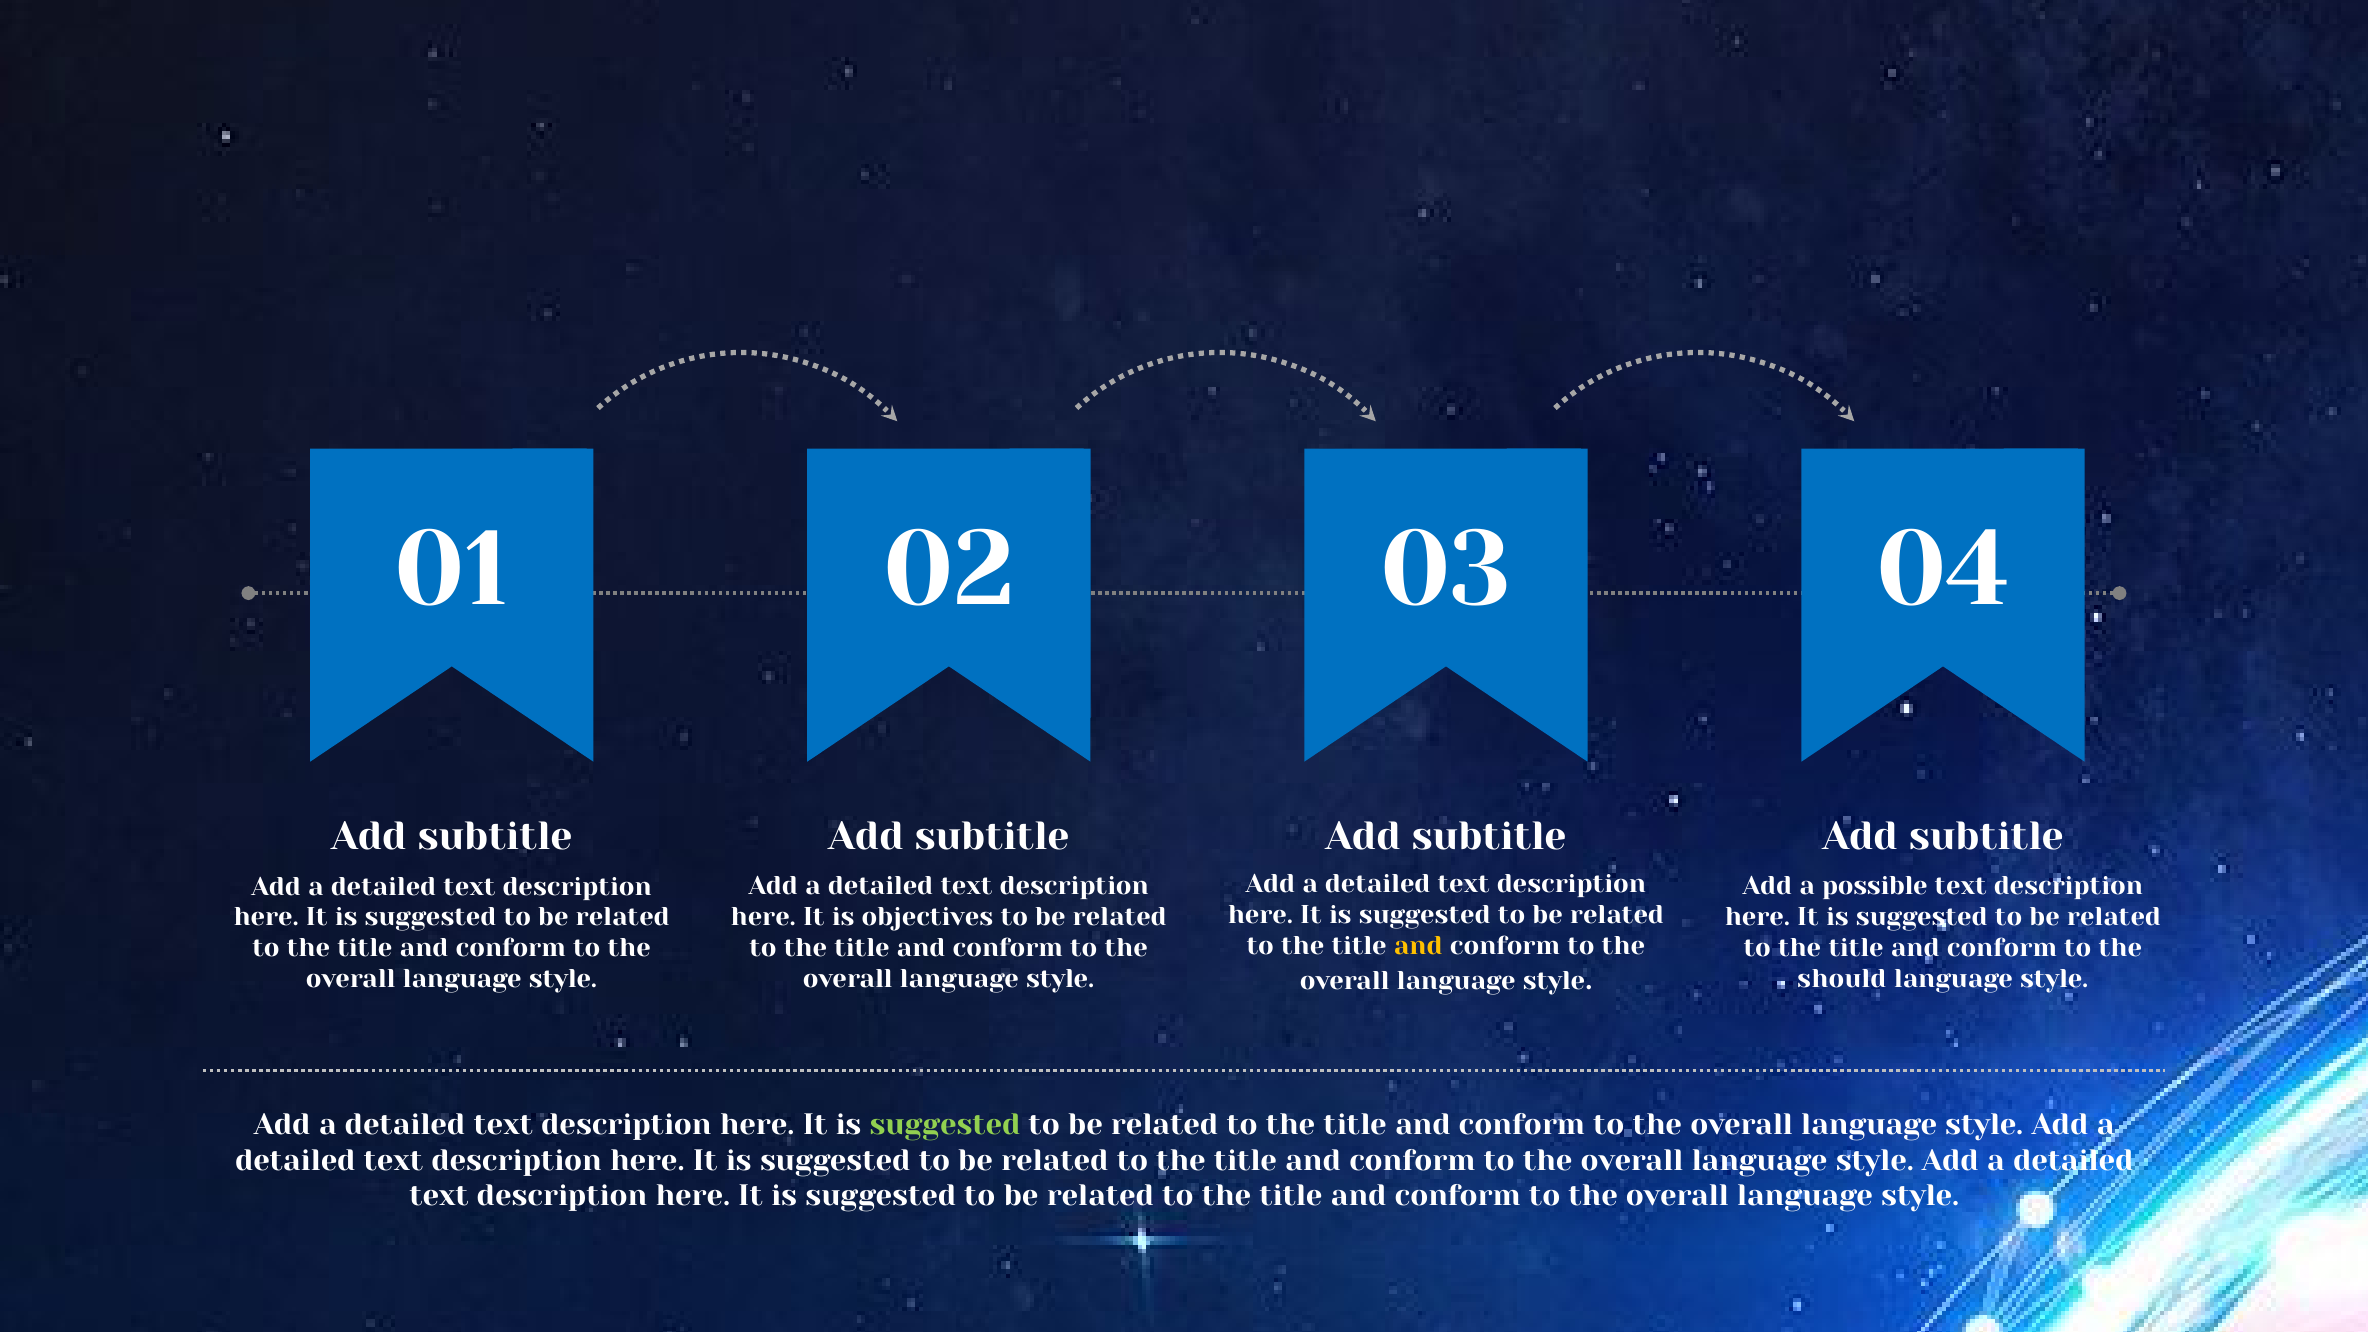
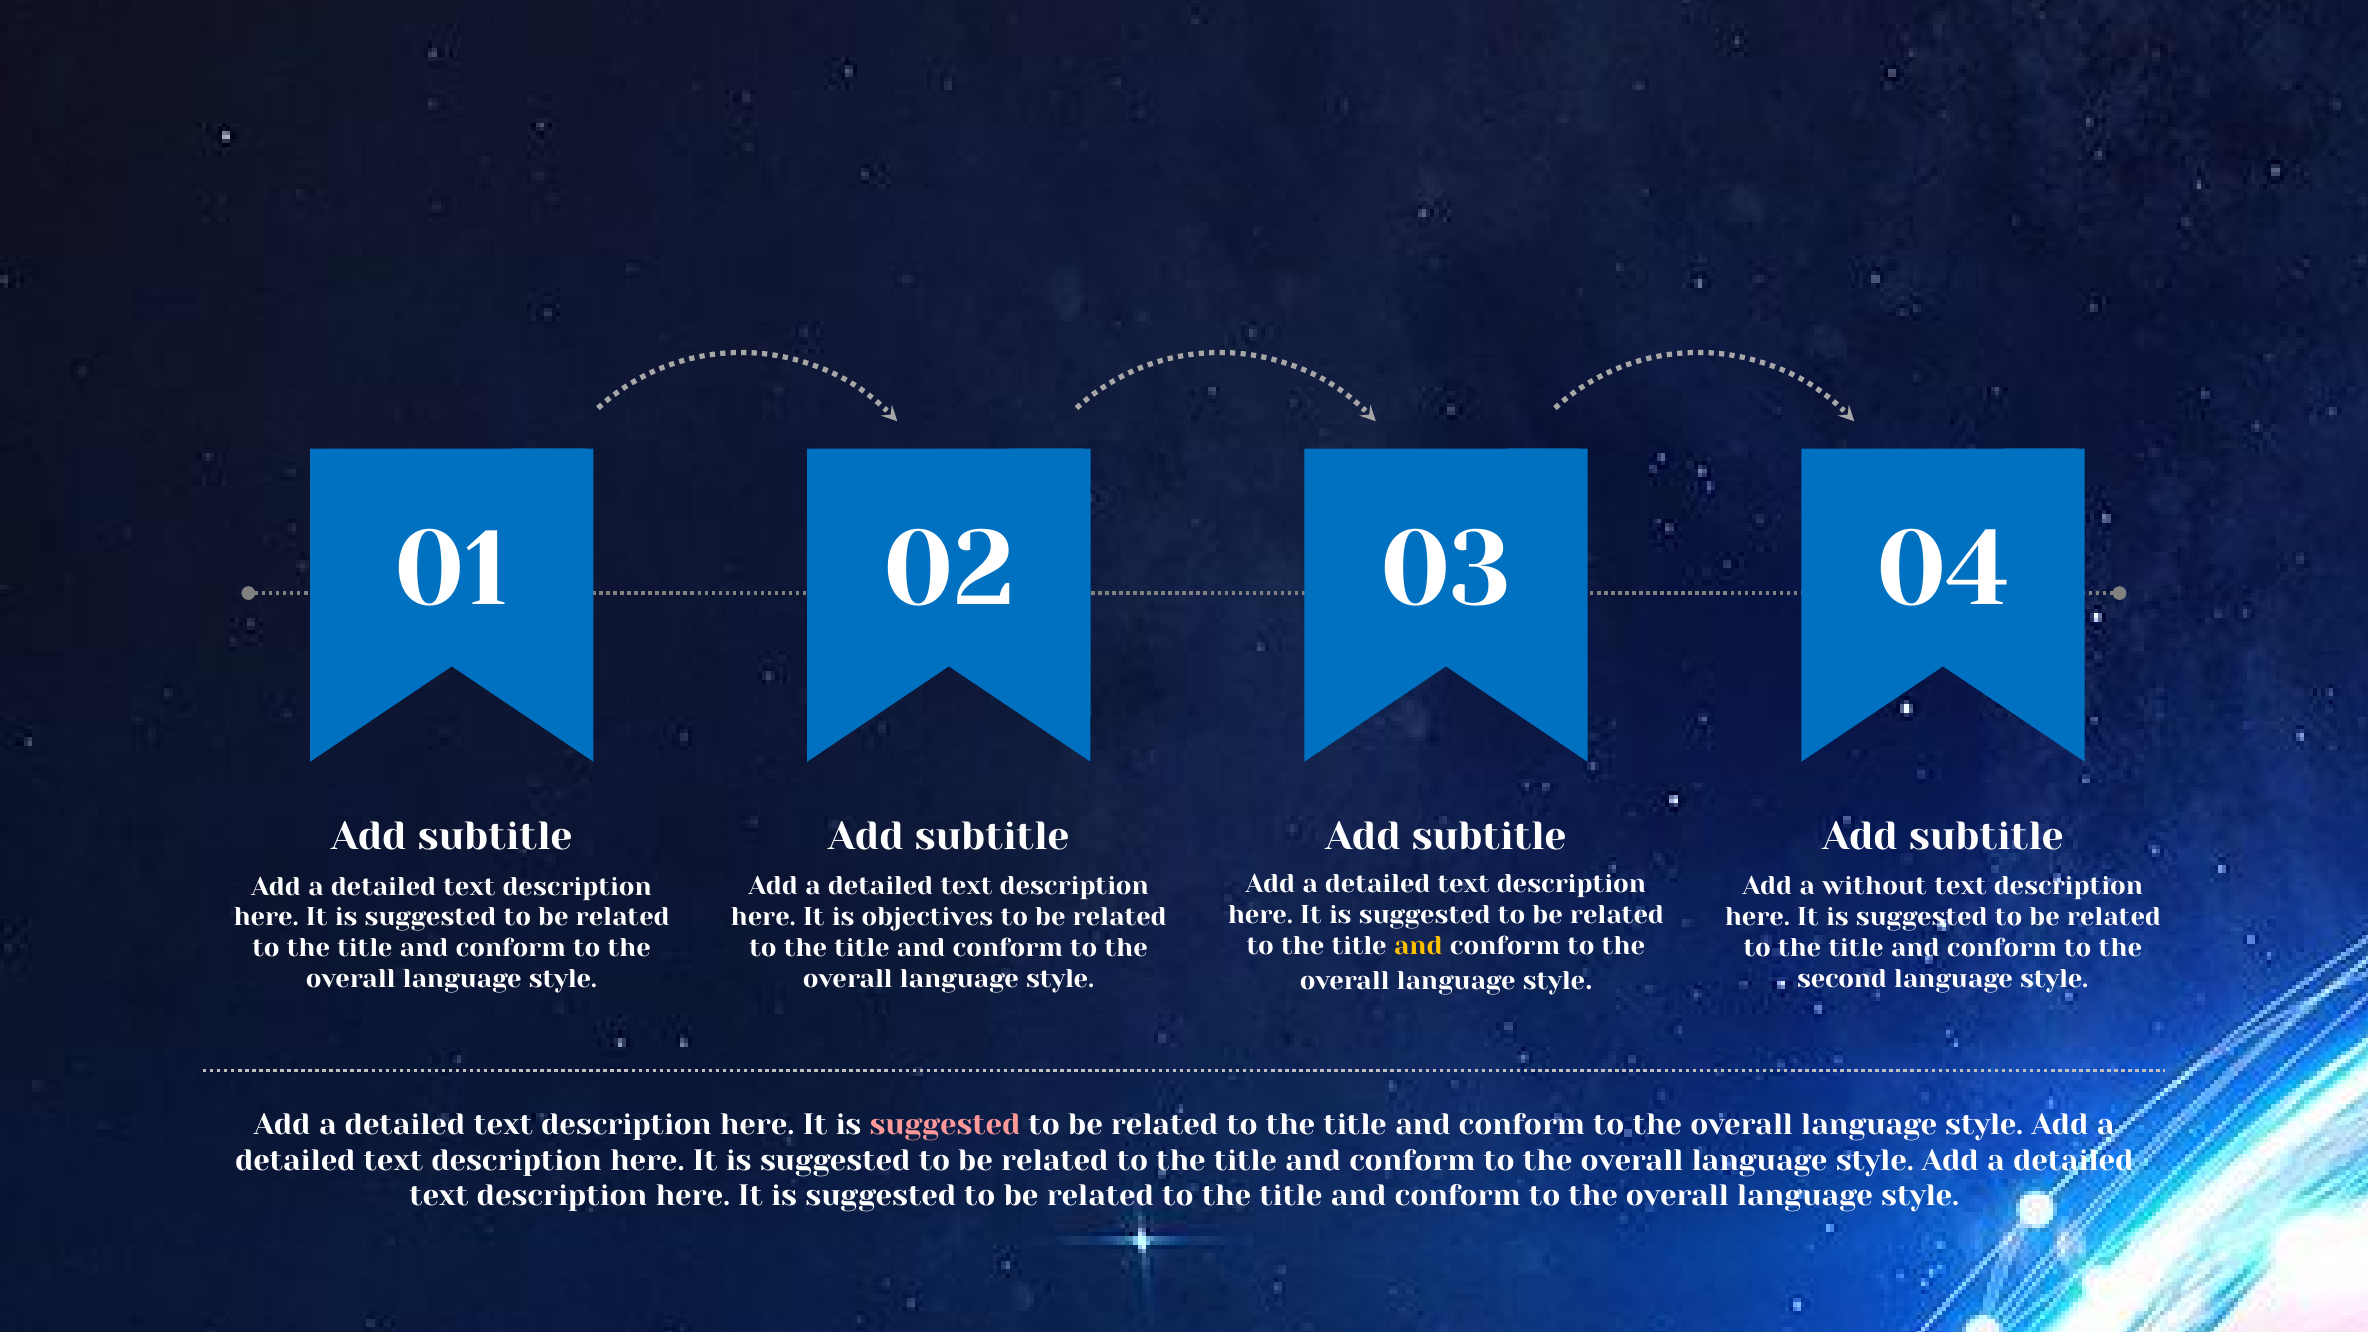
possible: possible -> without (1875, 886)
should: should -> second (1842, 979)
suggested colour: light green -> pink (945, 1125)
